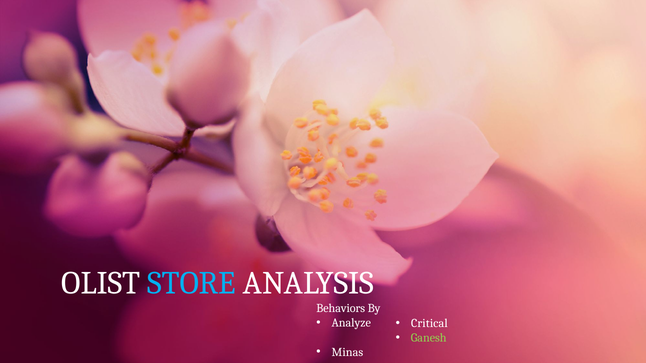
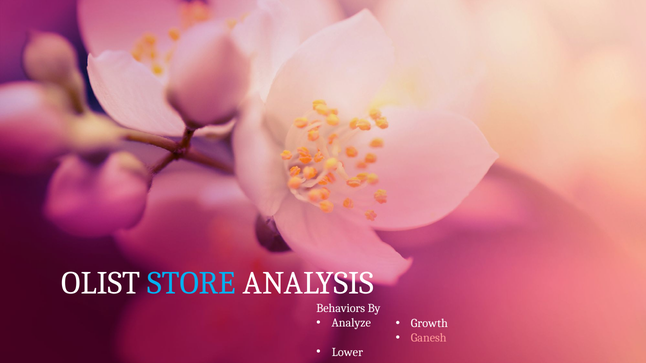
Critical: Critical -> Growth (429, 323)
Ganesh colour: light green -> pink (429, 338)
Minas: Minas -> Lower (347, 352)
